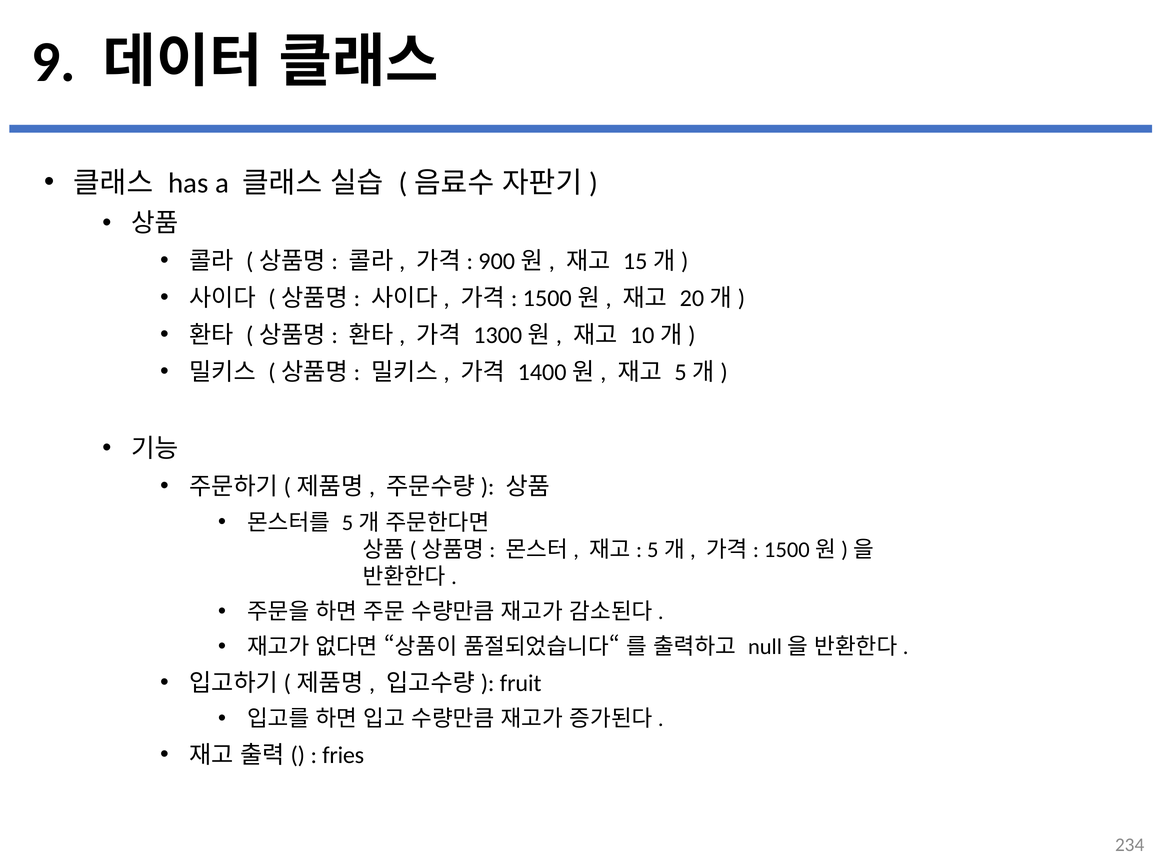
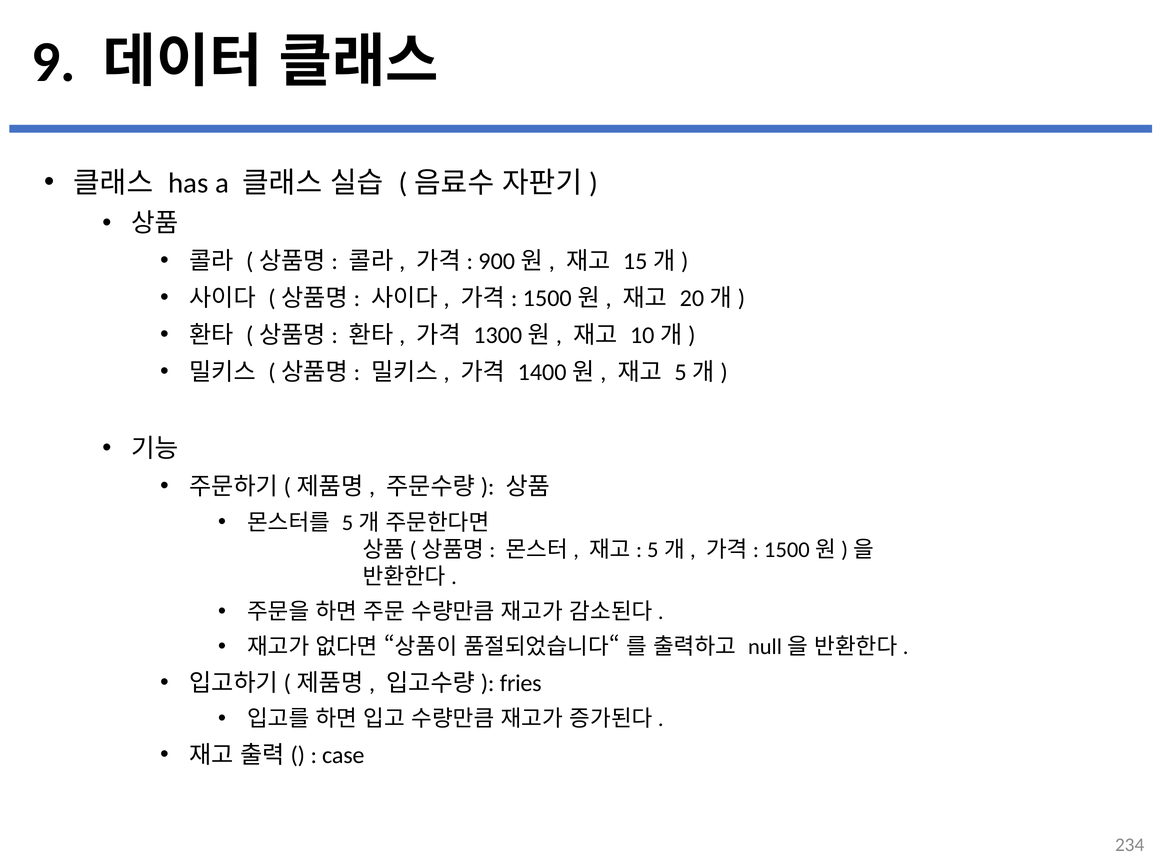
fruit: fruit -> fries (521, 683)
fries: fries -> case (343, 756)
